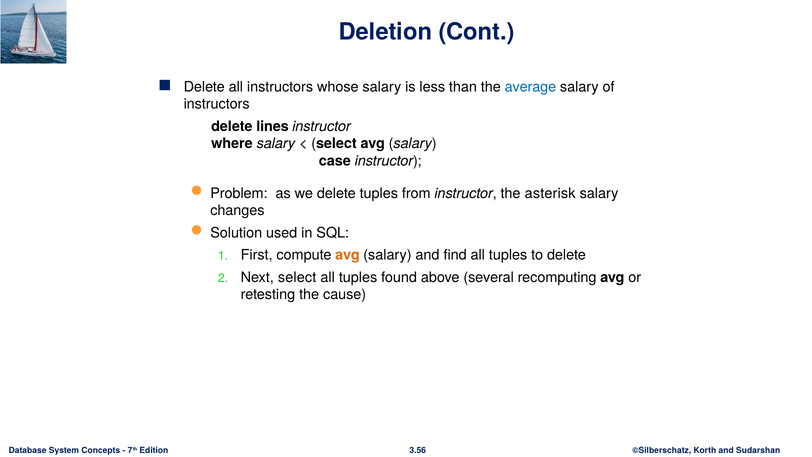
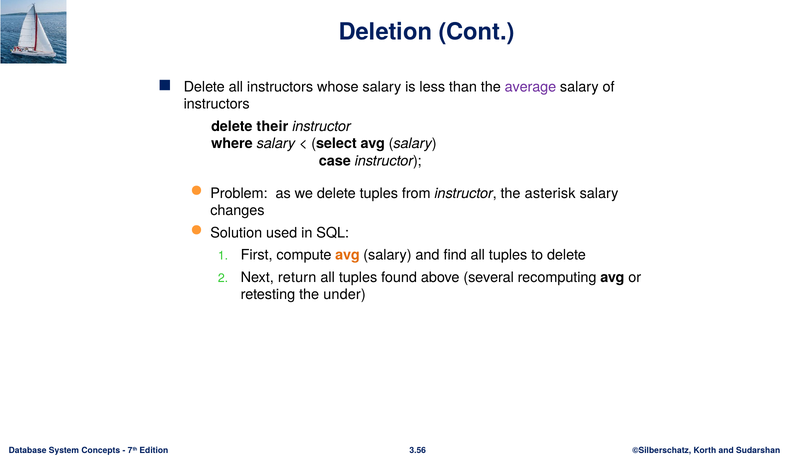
average colour: blue -> purple (530, 87)
lines: lines -> their (272, 126)
Next select: select -> return (297, 277)
cause: cause -> under (345, 295)
